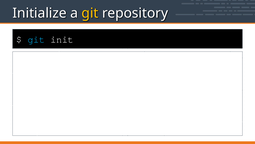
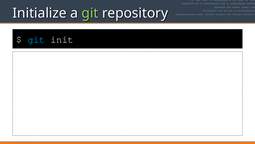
git colour: yellow -> light green (90, 13)
